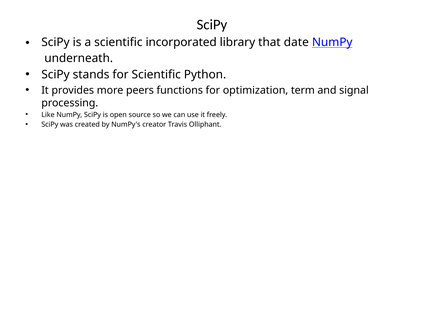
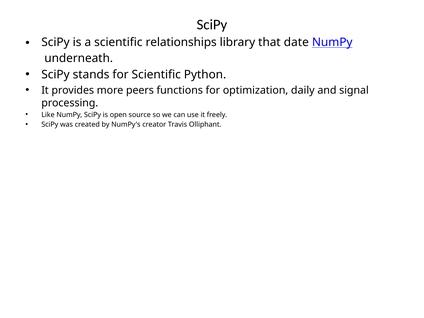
incorporated: incorporated -> relationships (181, 42)
term: term -> daily (303, 90)
